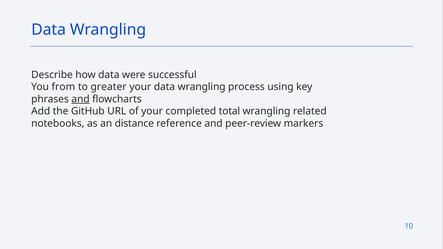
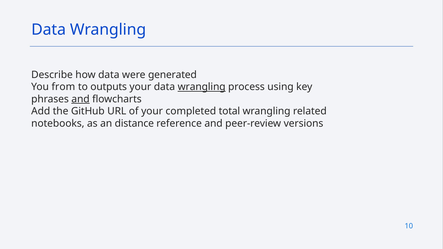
successful: successful -> generated (172, 75)
greater: greater -> outputs (109, 87)
wrangling underline: none -> present (202, 87)
markers: markers -> versions (304, 123)
